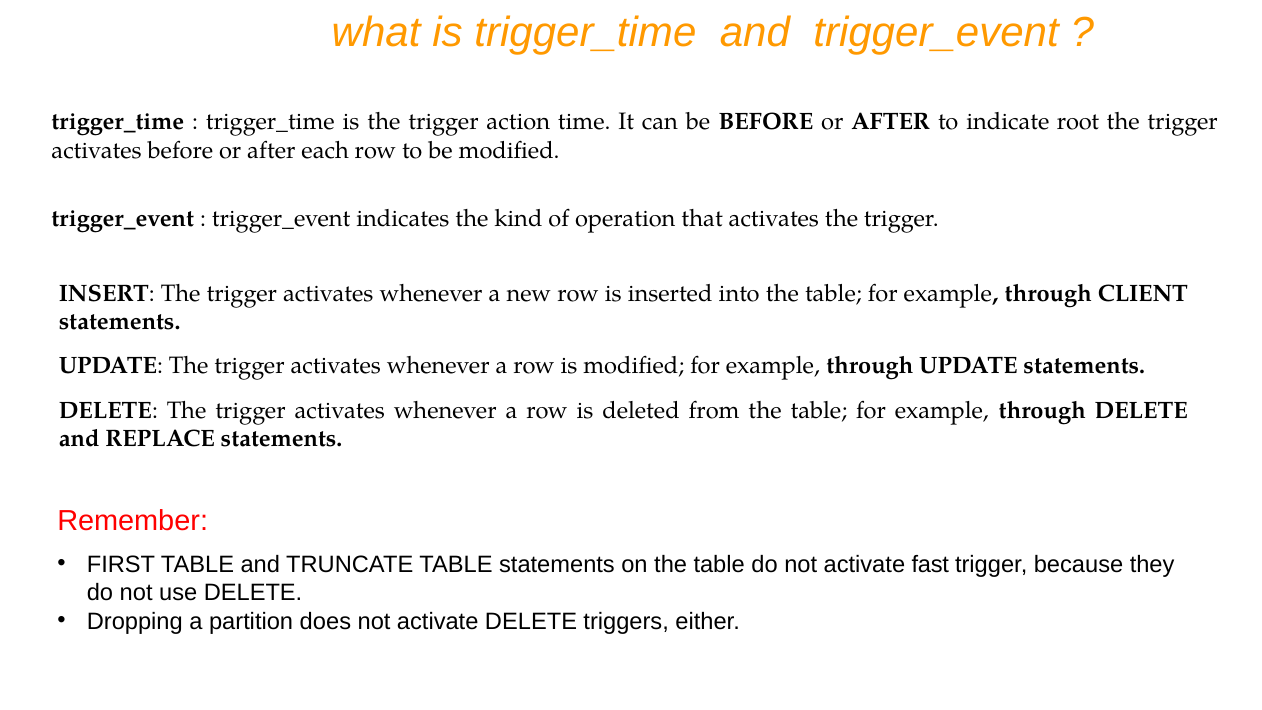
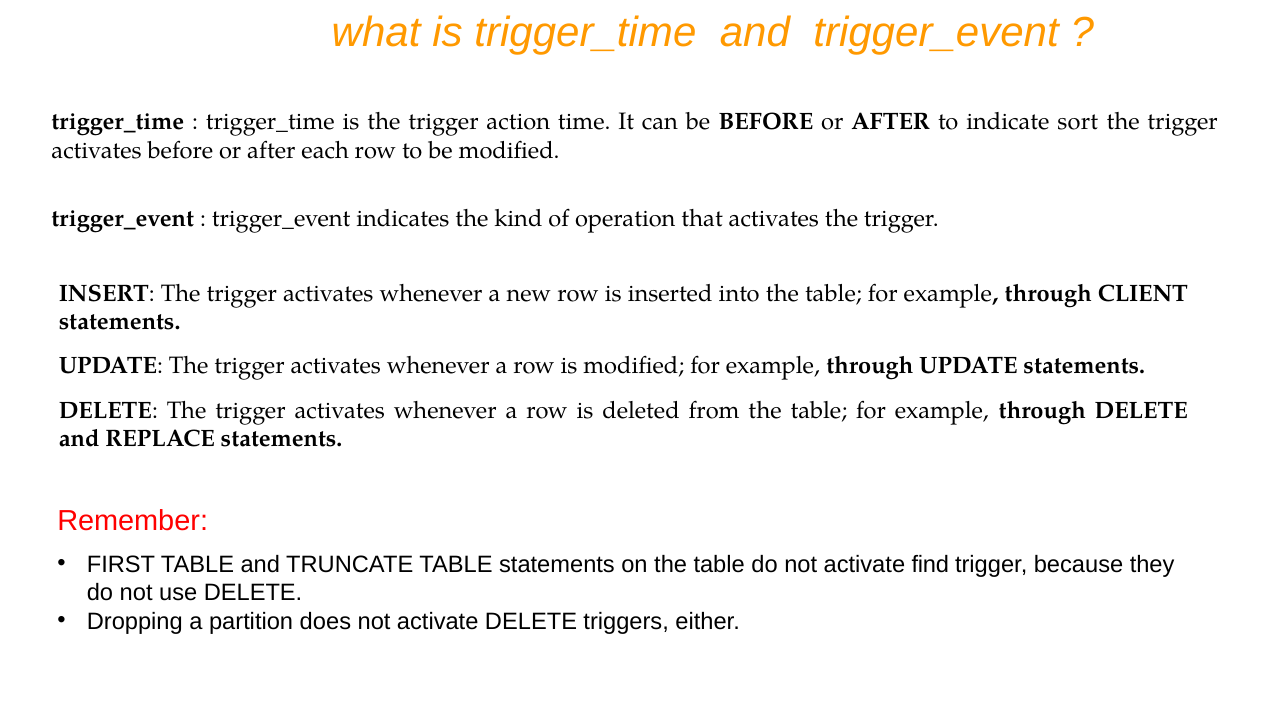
root: root -> sort (1078, 122)
fast: fast -> find (930, 564)
